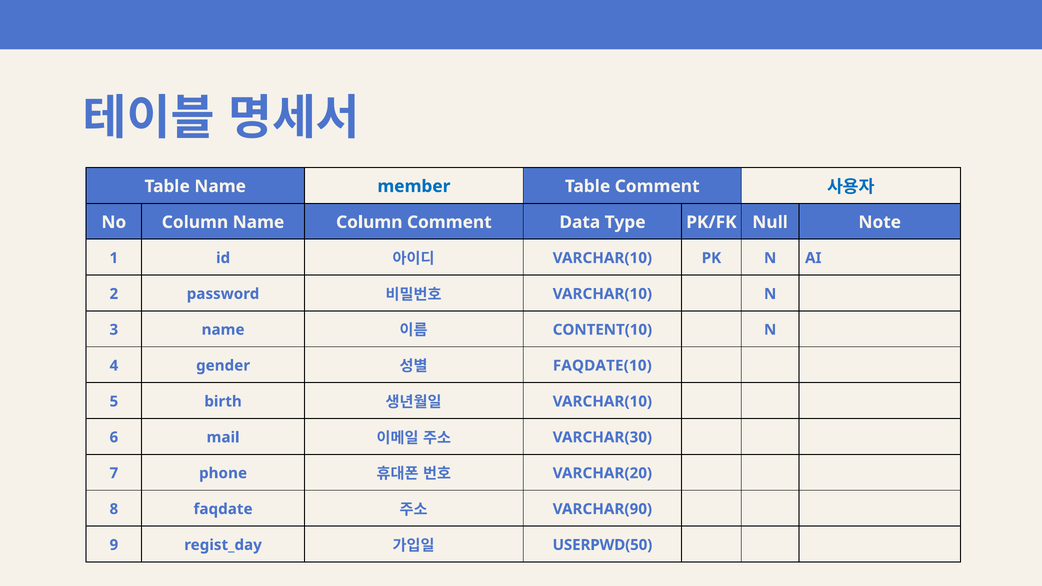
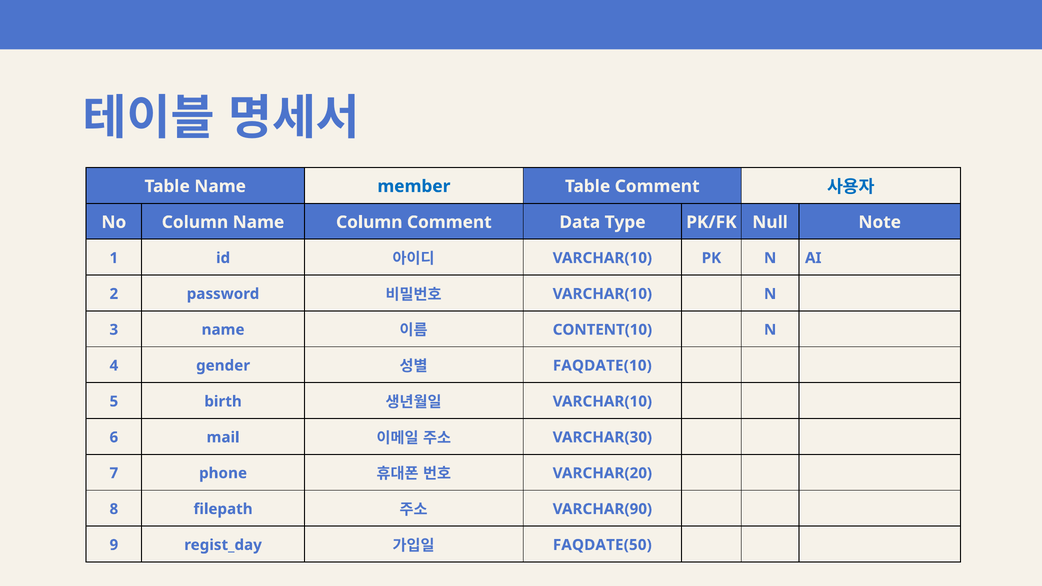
faqdate: faqdate -> filepath (223, 509)
USERPWD(50: USERPWD(50 -> FAQDATE(50 (602, 545)
